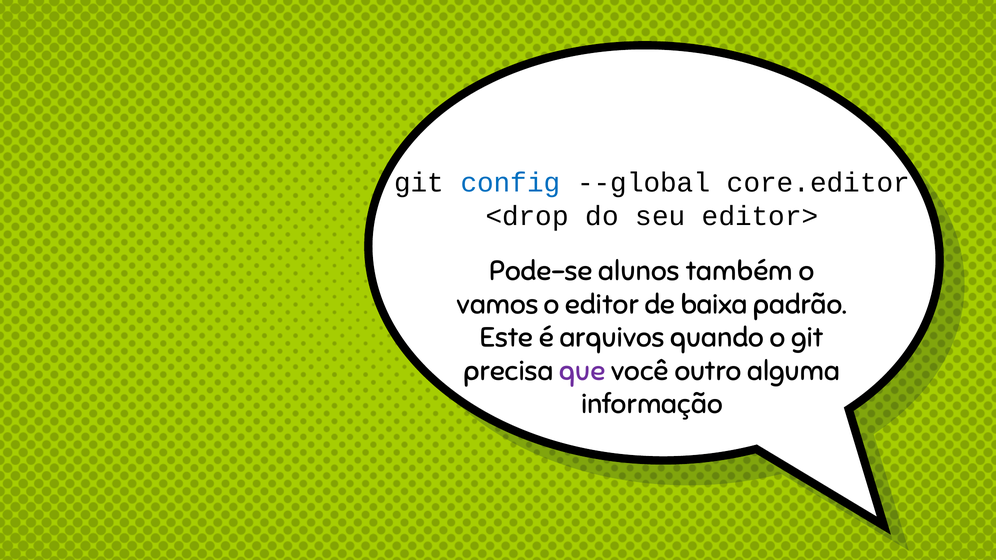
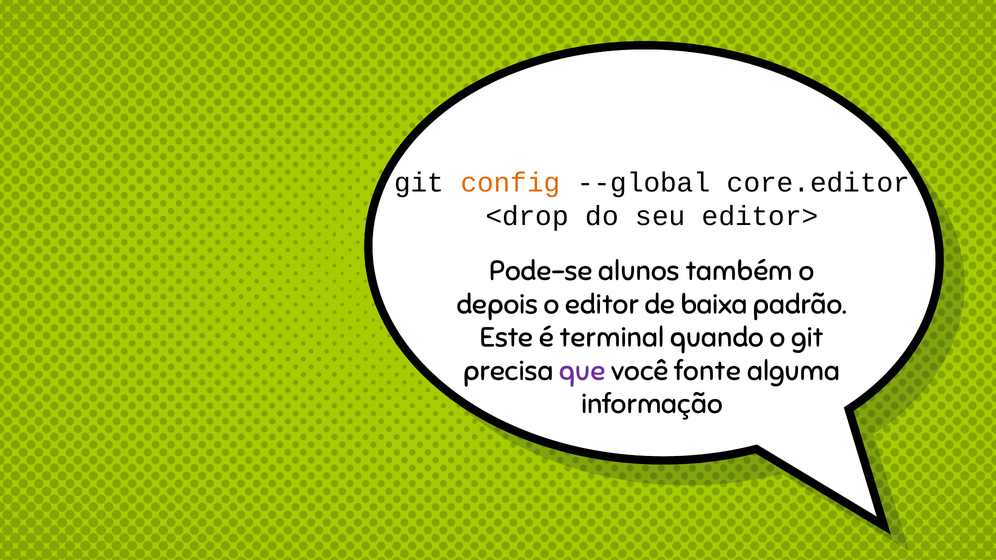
config colour: blue -> orange (510, 183)
vamos: vamos -> depois (497, 305)
arquivos: arquivos -> terminal (612, 338)
outro: outro -> fonte (708, 371)
